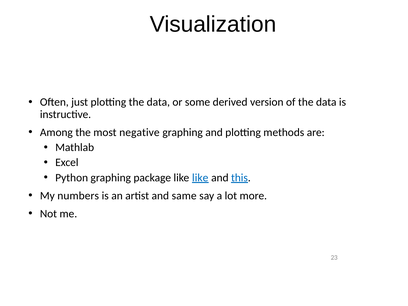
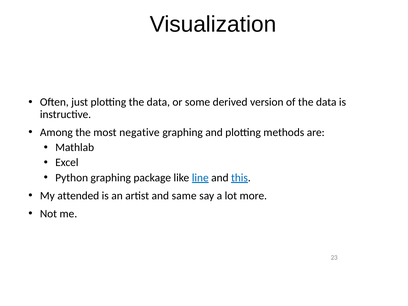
like like: like -> line (200, 178)
numbers: numbers -> attended (78, 196)
